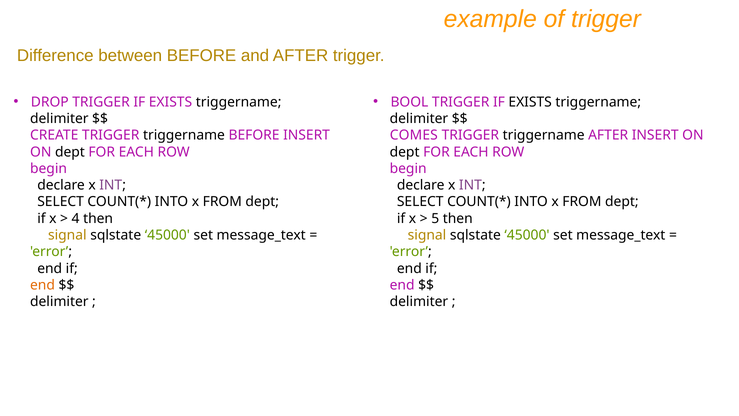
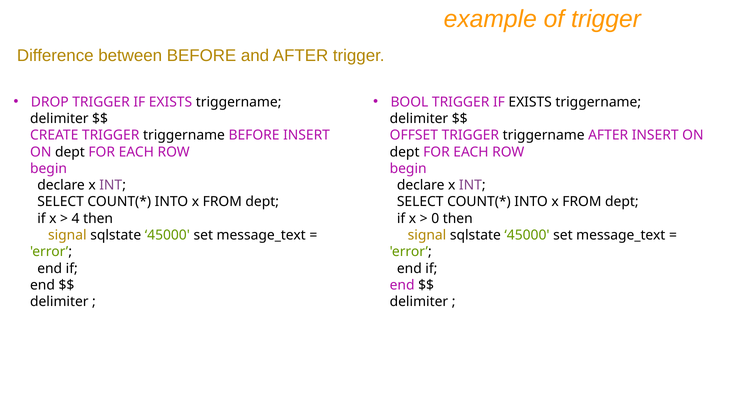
COMES: COMES -> OFFSET (414, 135)
5: 5 -> 0 (435, 218)
end colour: orange -> black (43, 285)
